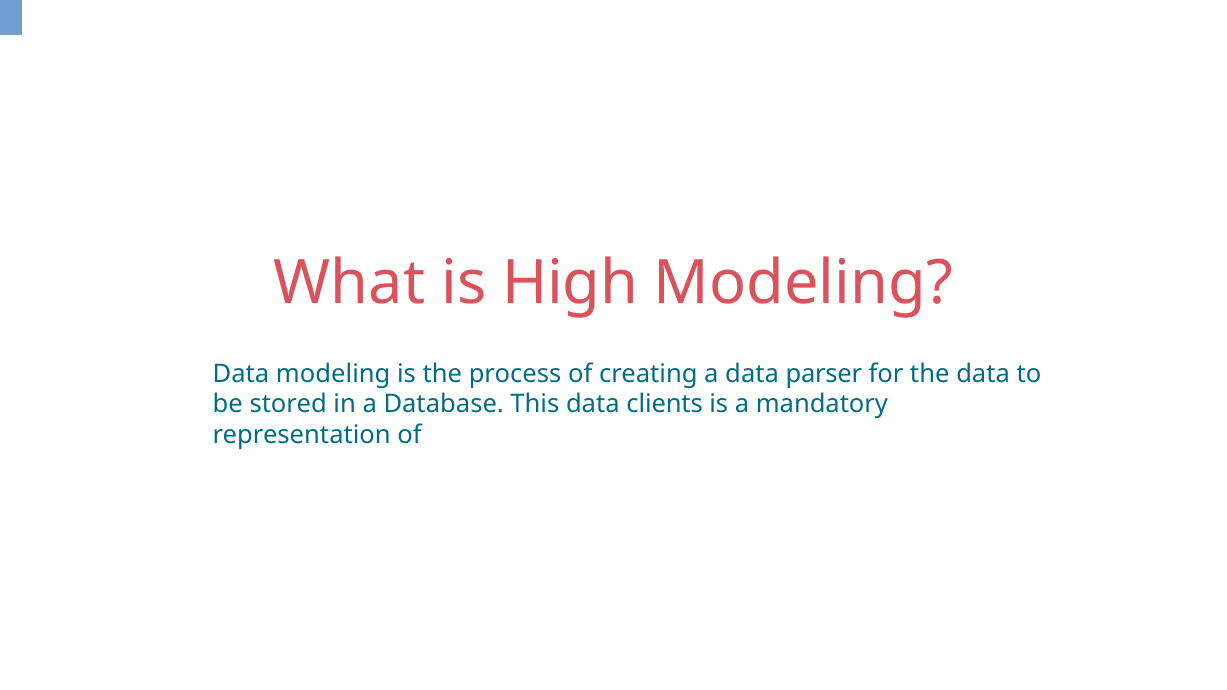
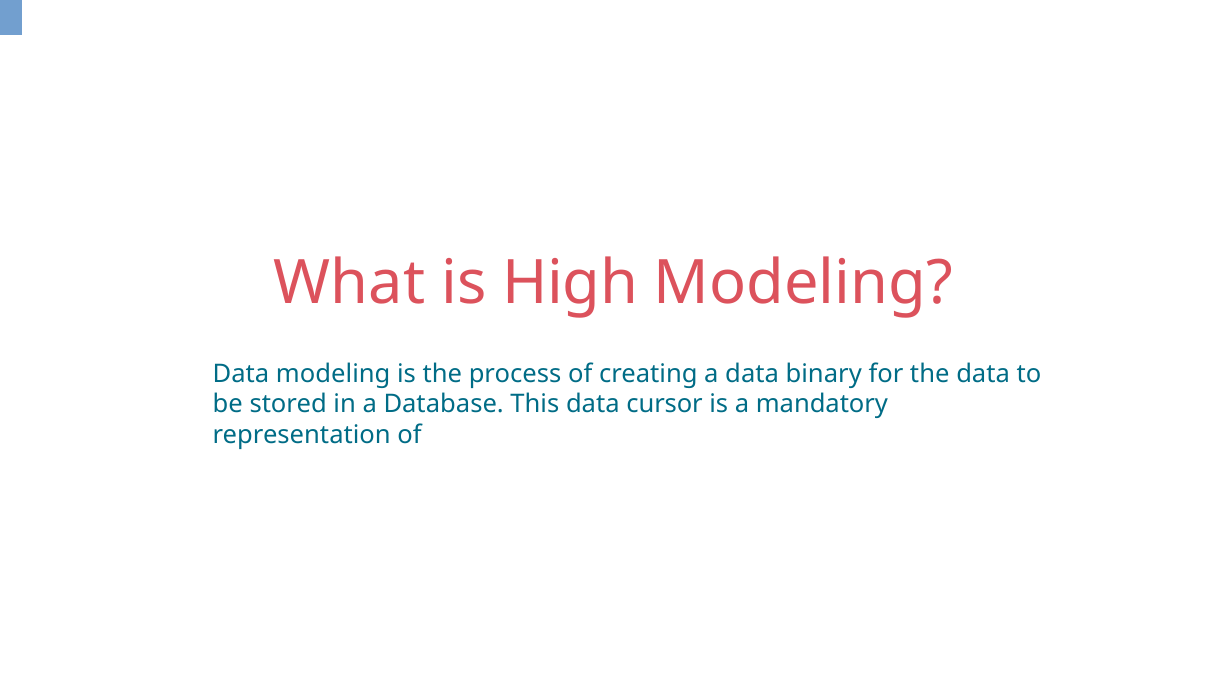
parser: parser -> binary (824, 374)
clients: clients -> cursor (665, 405)
